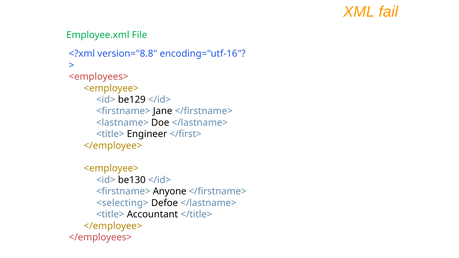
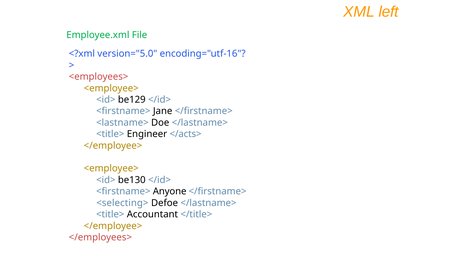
fail: fail -> left (388, 12)
version="8.8: version="8.8 -> version="5.0 (127, 54)
</first>: </first> -> </acts> (186, 134)
